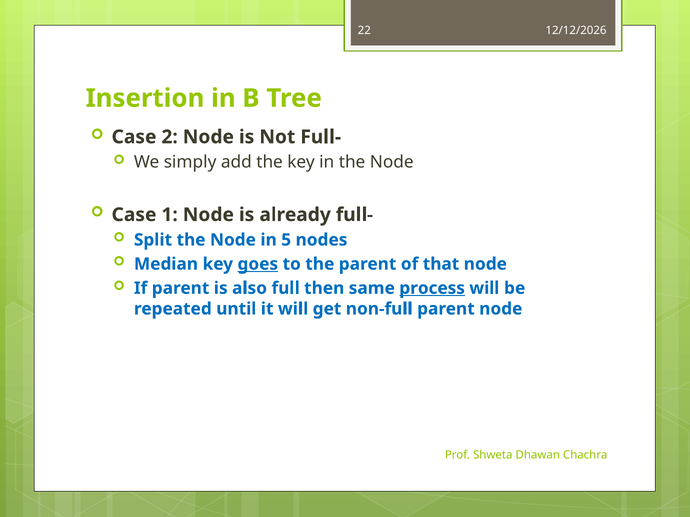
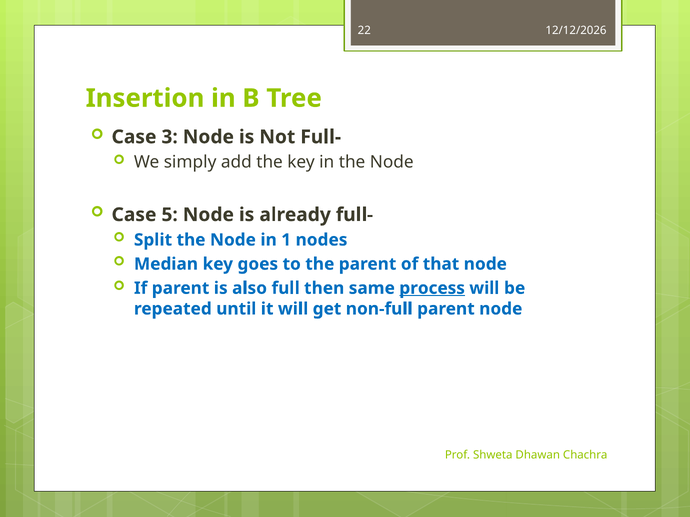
2: 2 -> 3 (170, 137)
1: 1 -> 5 (170, 215)
5: 5 -> 1 (286, 240)
goes underline: present -> none (258, 264)
